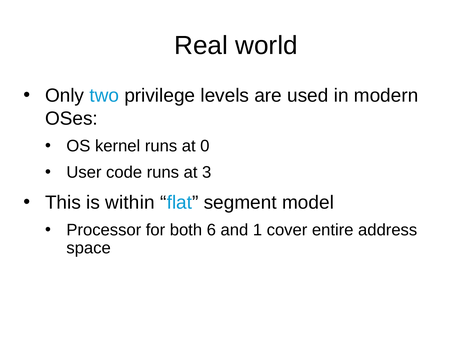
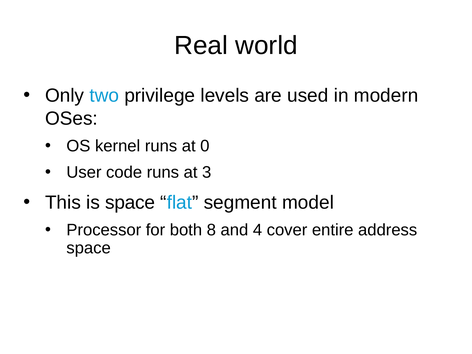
is within: within -> space (130, 202)
6: 6 -> 8 (211, 230)
1: 1 -> 4 (257, 230)
